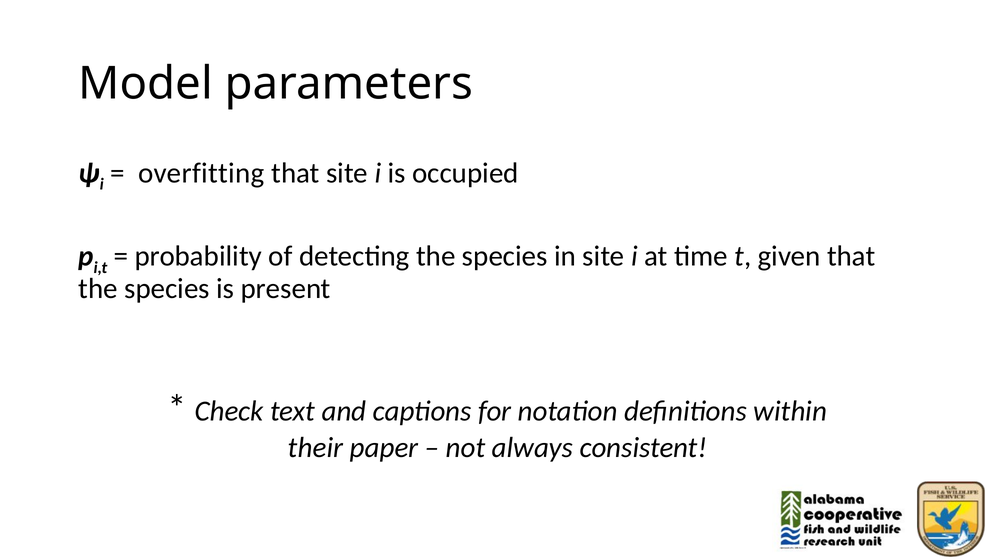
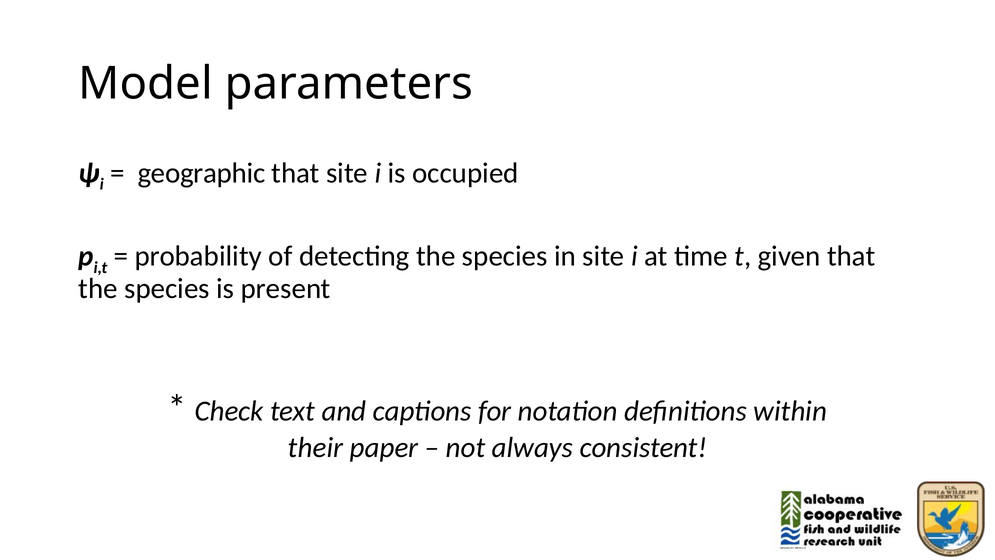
overfitting: overfitting -> geographic (201, 173)
